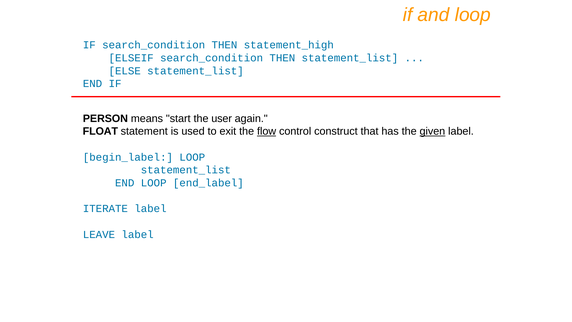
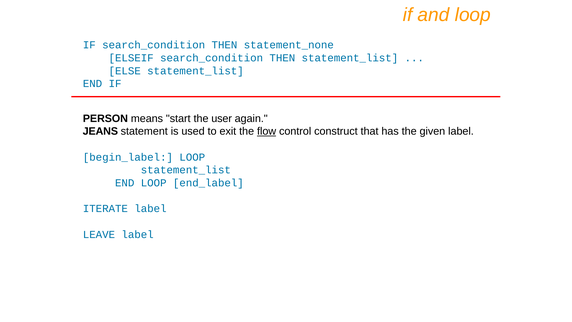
statement_high: statement_high -> statement_none (289, 45)
FLOAT: FLOAT -> JEANS (100, 131)
given underline: present -> none (432, 131)
